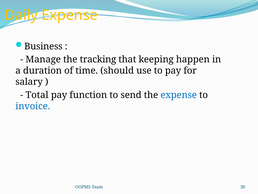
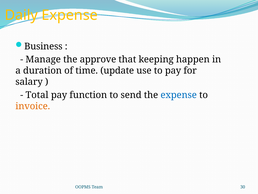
tracking: tracking -> approve (98, 59)
should: should -> update (117, 70)
invoice colour: blue -> orange (33, 106)
